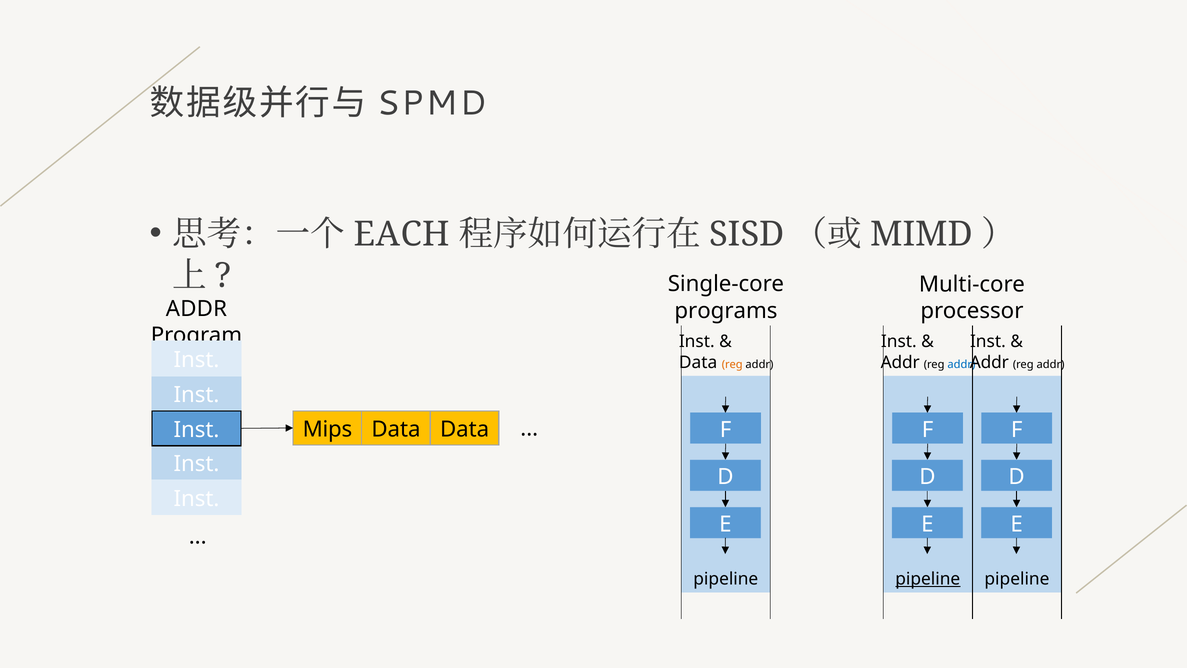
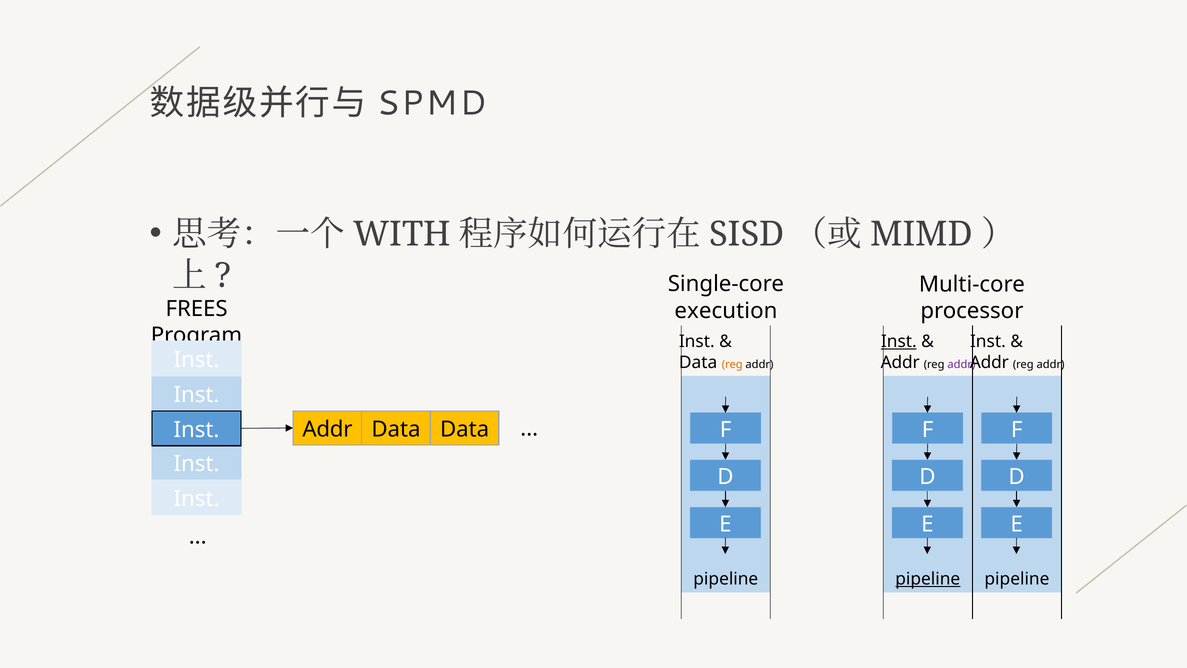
EACH: EACH -> WITH (402, 234)
ADDR: ADDR -> FREES (197, 309)
programs: programs -> execution (726, 311)
Inst underline: none -> present (899, 341)
addr colour: blue -> purple (961, 364)
Mips: Mips -> Addr (327, 429)
